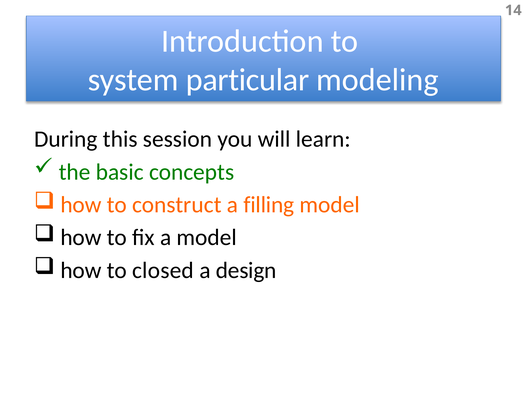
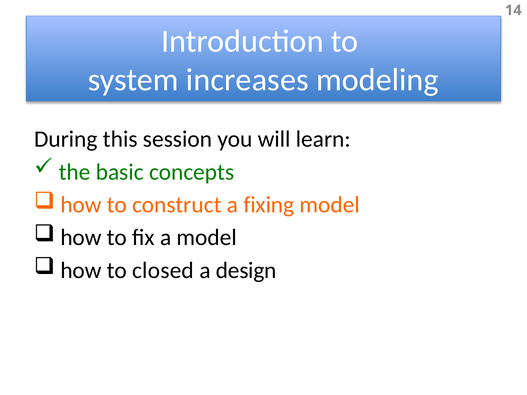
particular: particular -> increases (247, 80)
filling: filling -> fixing (269, 205)
